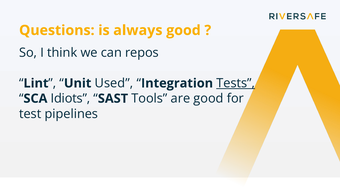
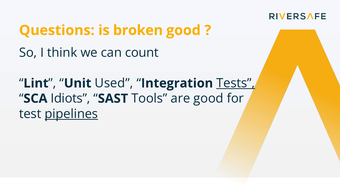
always: always -> broken (138, 30)
repos: repos -> count (142, 53)
pipelines underline: none -> present (71, 114)
